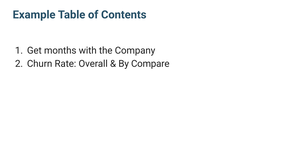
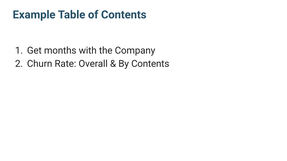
By Compare: Compare -> Contents (150, 64)
